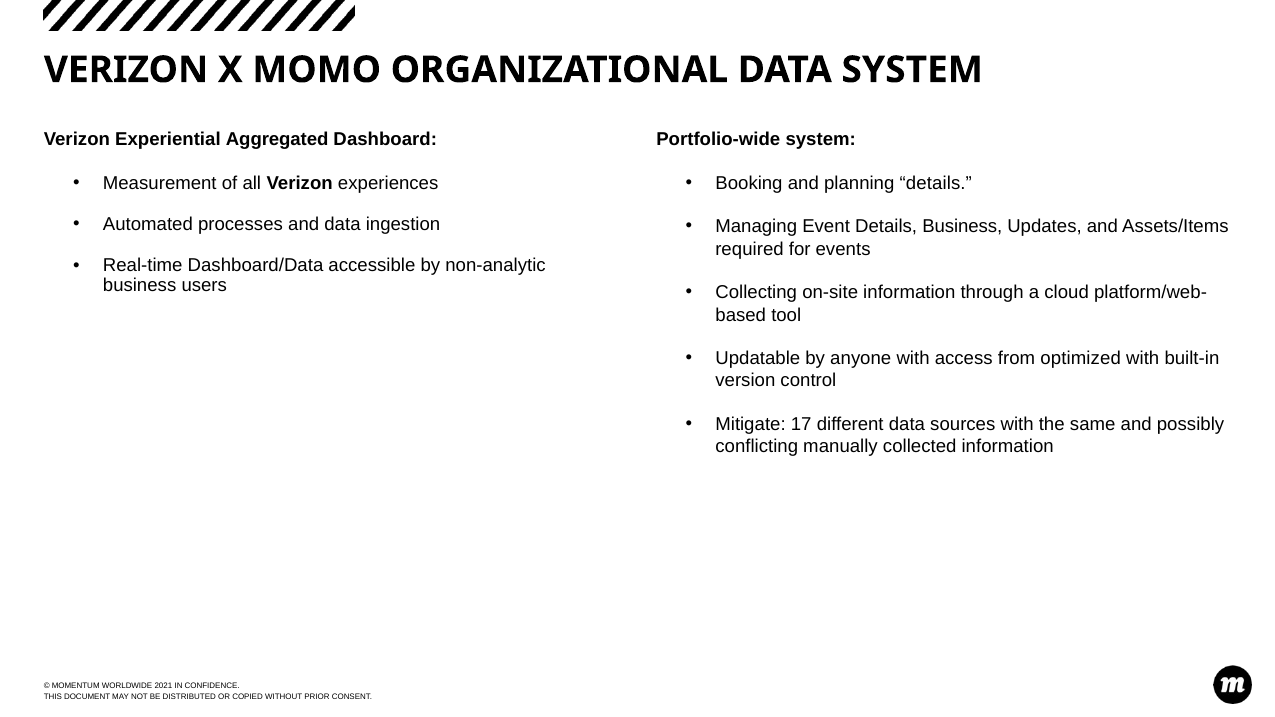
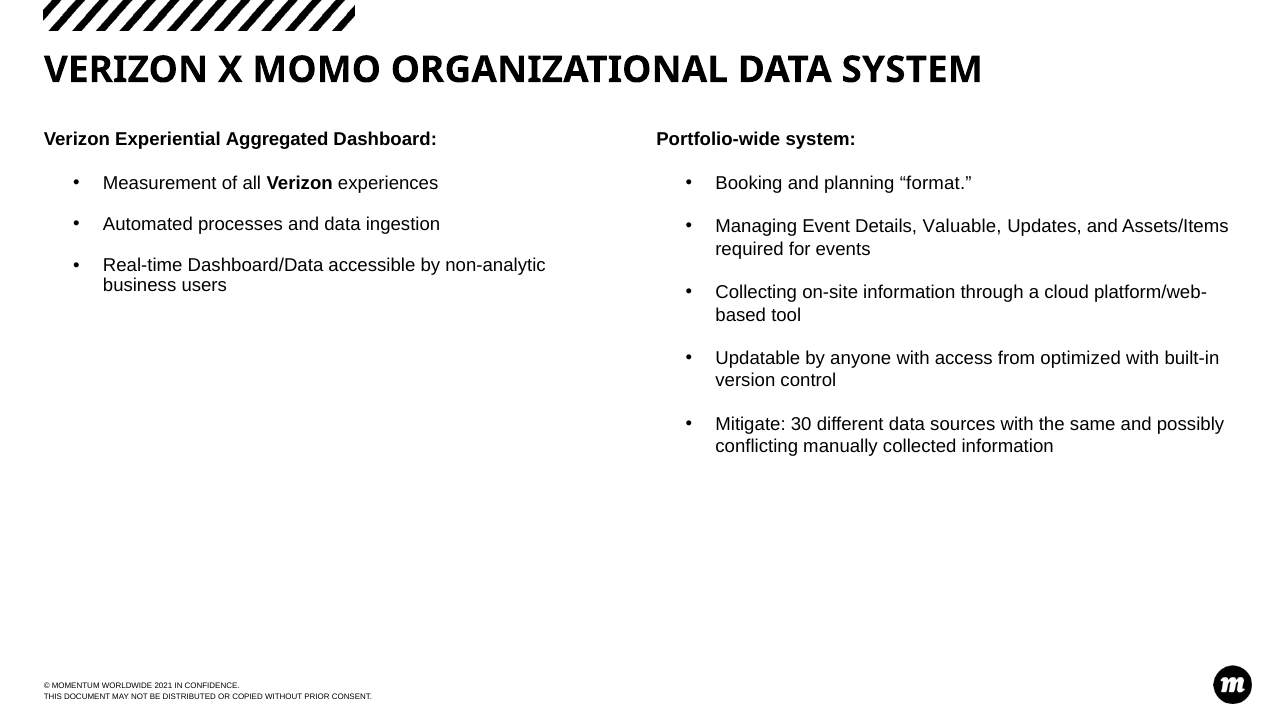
planning details: details -> format (936, 183)
Details Business: Business -> Valuable (962, 227)
17: 17 -> 30 (801, 425)
